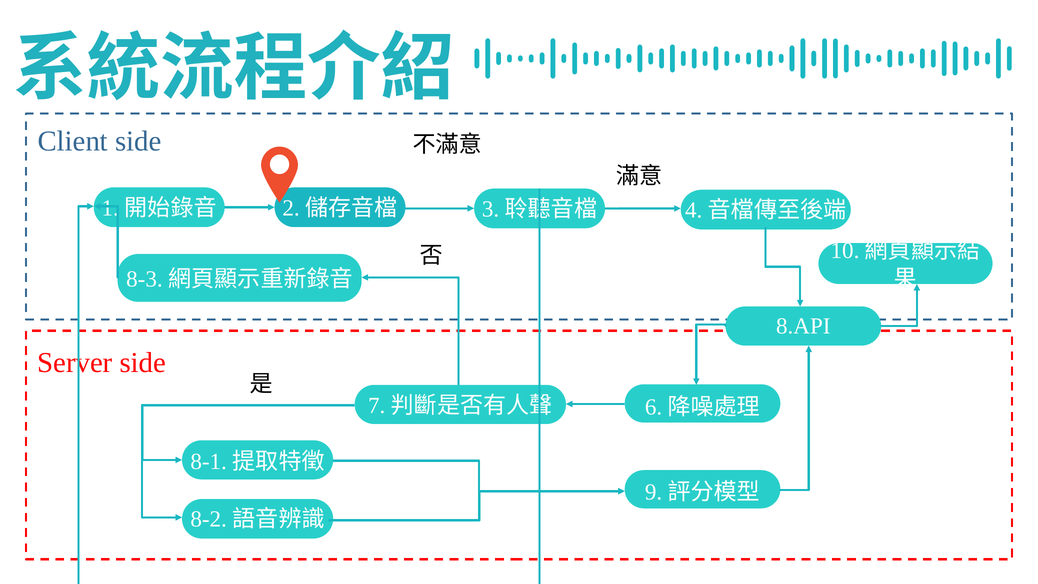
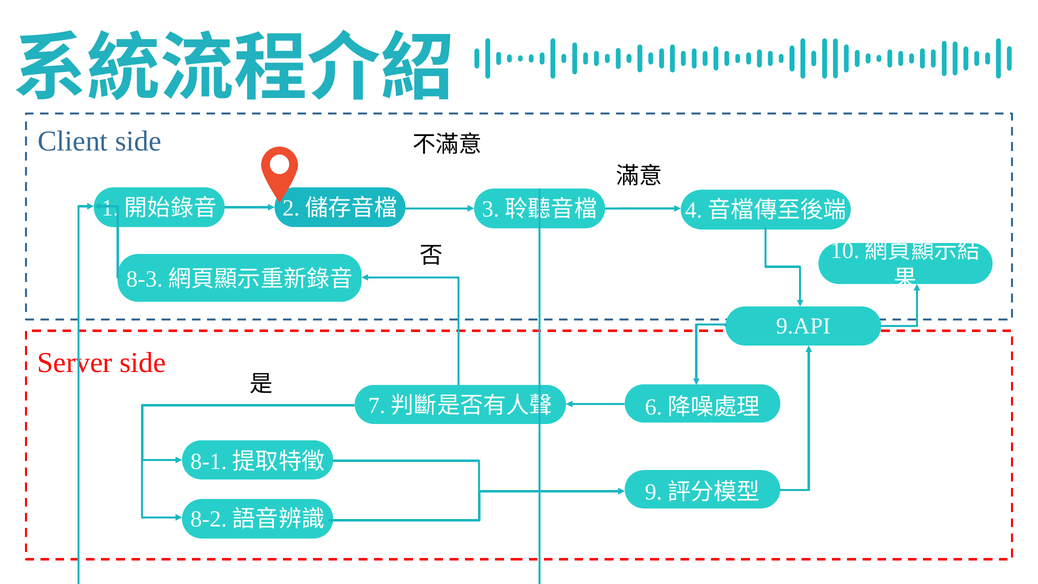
8.API: 8.API -> 9.API (803, 326)
